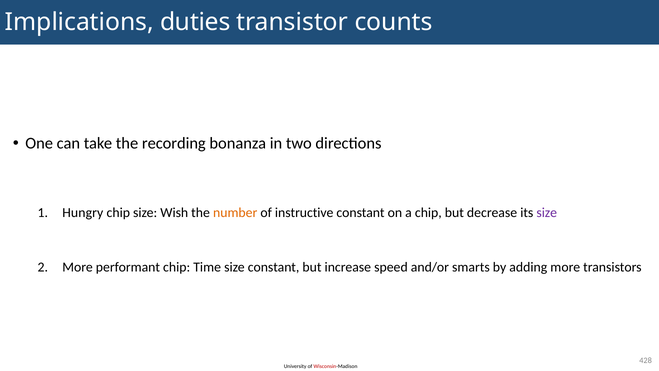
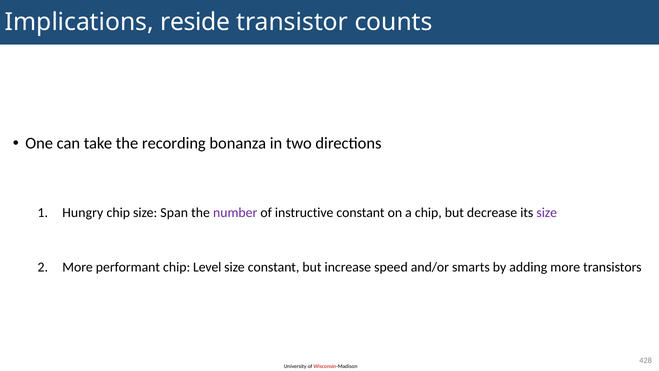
duties: duties -> reside (195, 22)
Wish: Wish -> Span (174, 212)
number colour: orange -> purple (235, 212)
Time: Time -> Level (207, 267)
